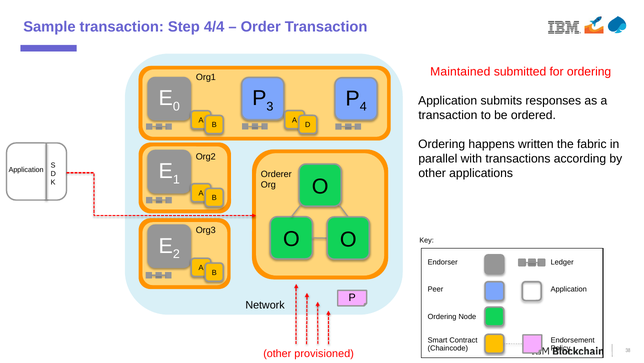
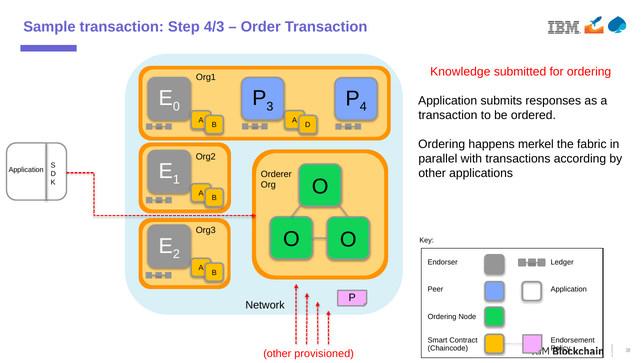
4/4: 4/4 -> 4/3 (214, 27)
Maintained: Maintained -> Knowledge (460, 72)
written: written -> merkel (536, 144)
